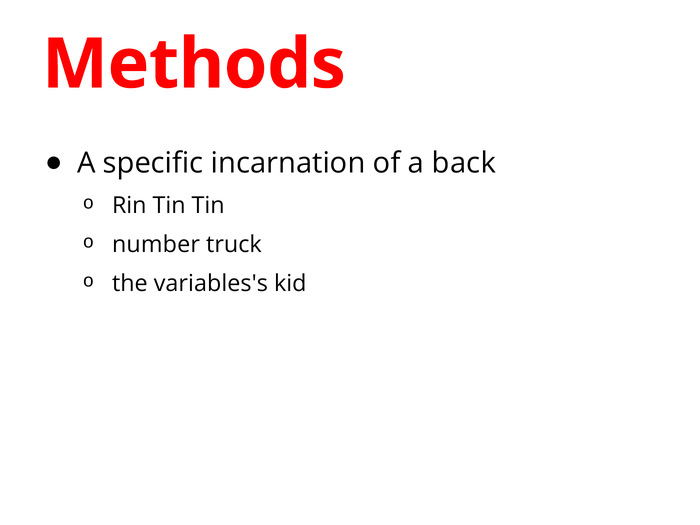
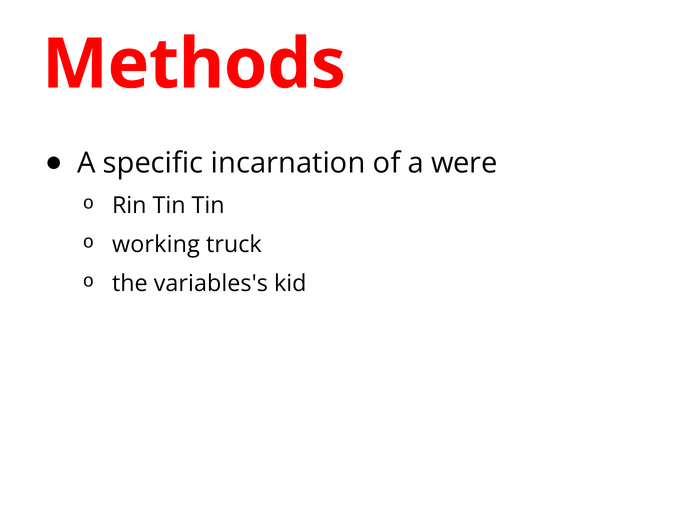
back: back -> were (464, 163)
number: number -> working (156, 245)
